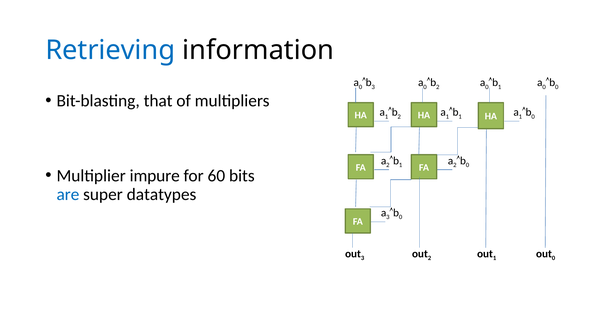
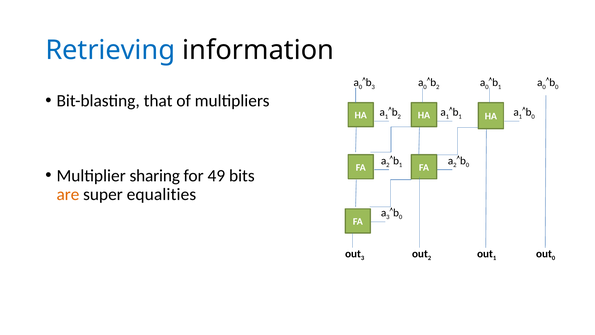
impure: impure -> sharing (155, 175)
60: 60 -> 49 (216, 175)
are colour: blue -> orange (68, 194)
datatypes: datatypes -> equalities (161, 194)
